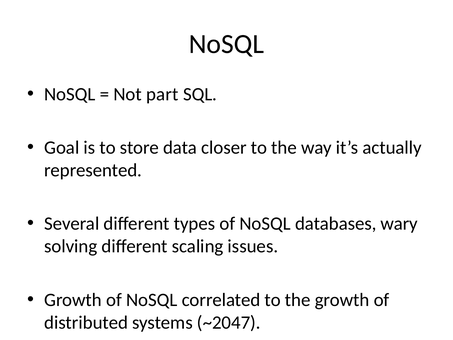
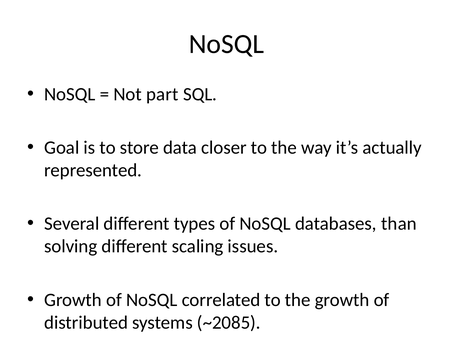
wary: wary -> than (399, 224)
~2047: ~2047 -> ~2085 (229, 322)
